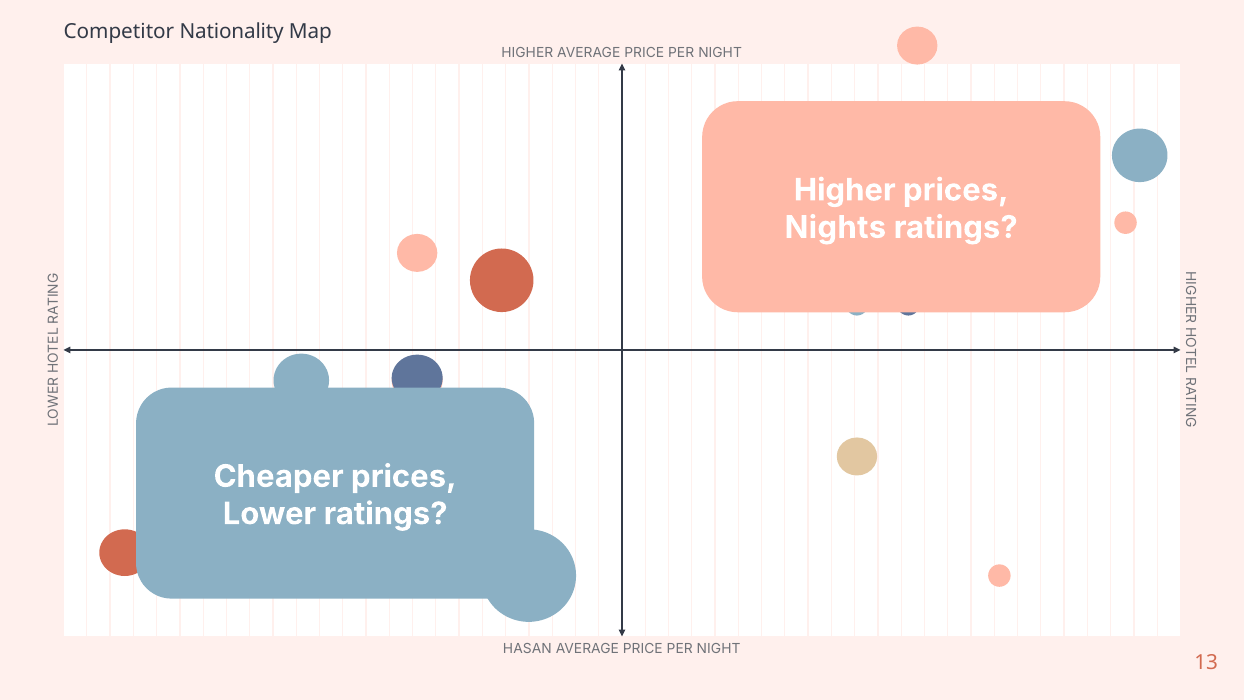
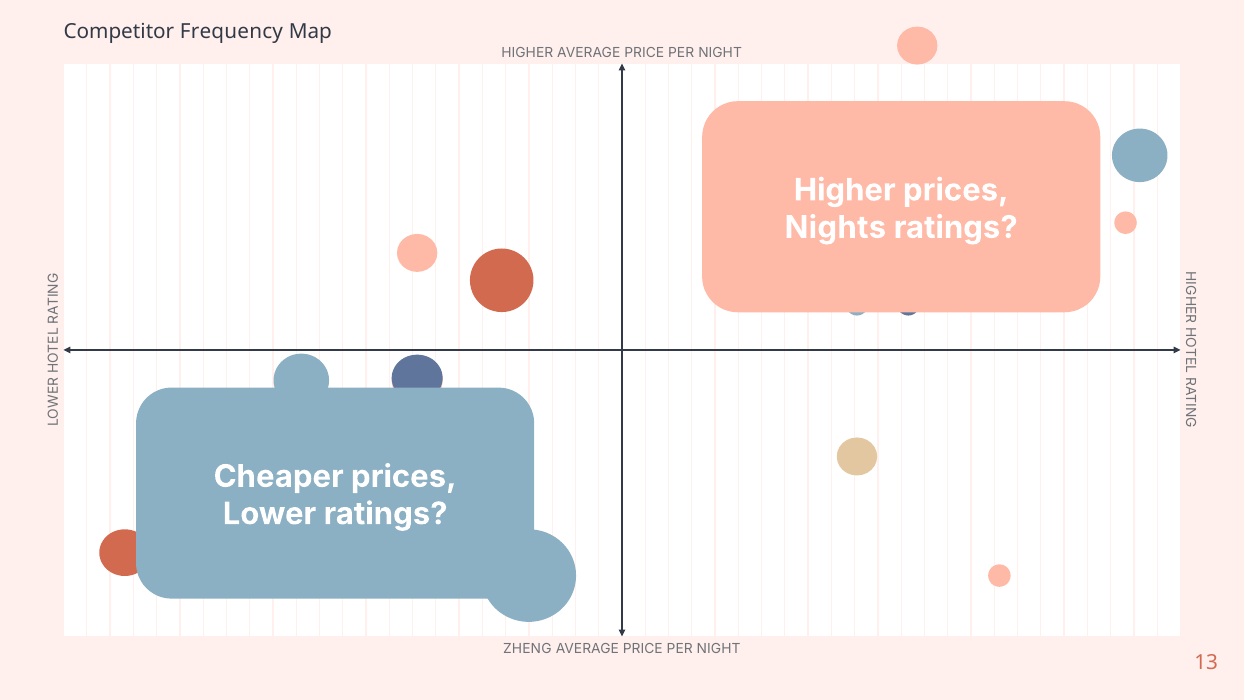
Nationality: Nationality -> Frequency (231, 32)
HASAN: HASAN -> ZHENG (527, 648)
